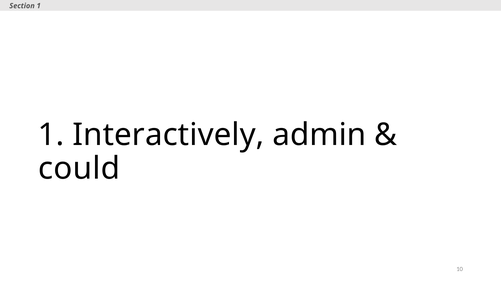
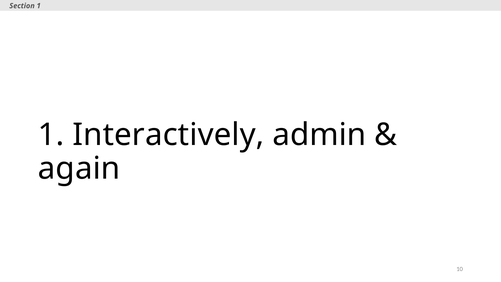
could: could -> again (79, 168)
